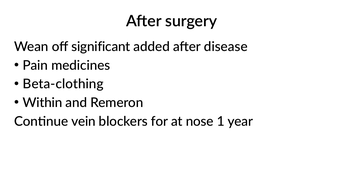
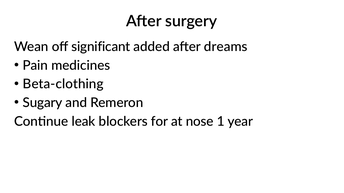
disease: disease -> dreams (226, 47)
Within: Within -> Sugary (42, 103)
vein: vein -> leak (83, 122)
